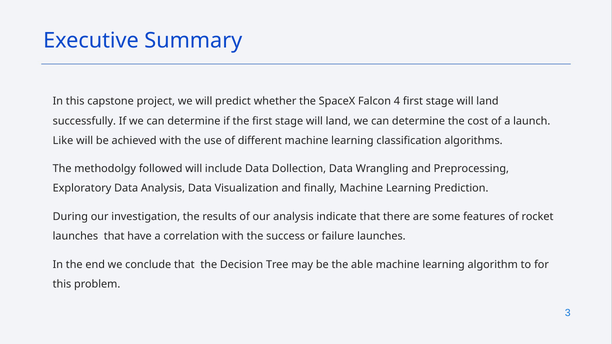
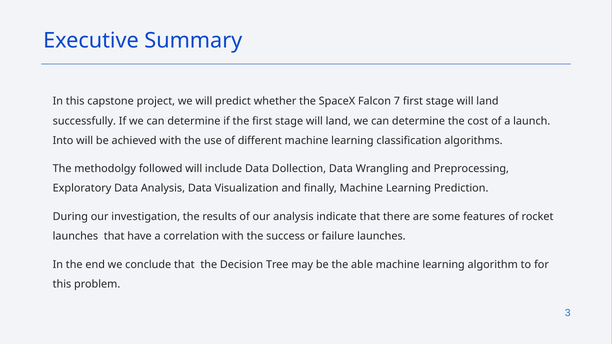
4: 4 -> 7 (397, 101)
Like: Like -> Into (63, 141)
